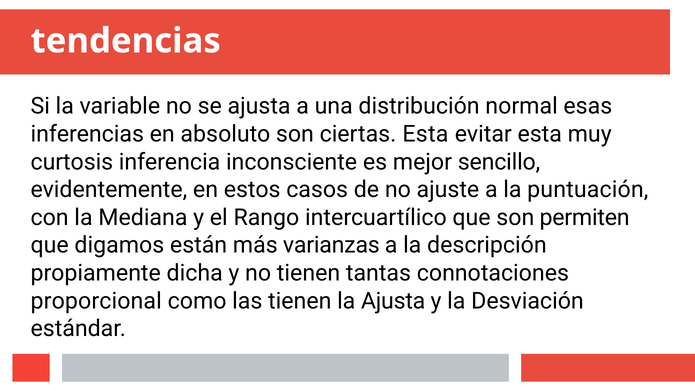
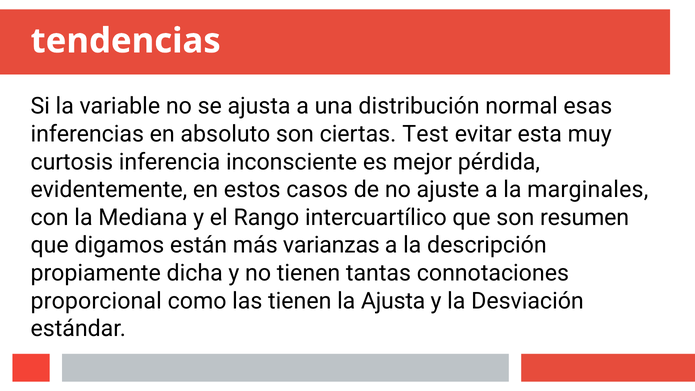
ciertas Esta: Esta -> Test (425, 134)
sencillo: sencillo -> pérdida (499, 162)
puntuación: puntuación -> marginales (588, 190)
permiten: permiten -> resumen (585, 218)
